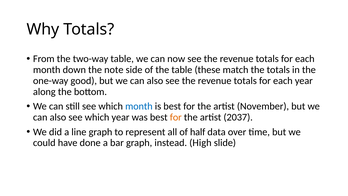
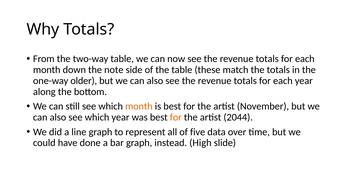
good: good -> older (84, 81)
month colour: blue -> orange (139, 106)
2037: 2037 -> 2044 (238, 117)
half: half -> five (198, 132)
